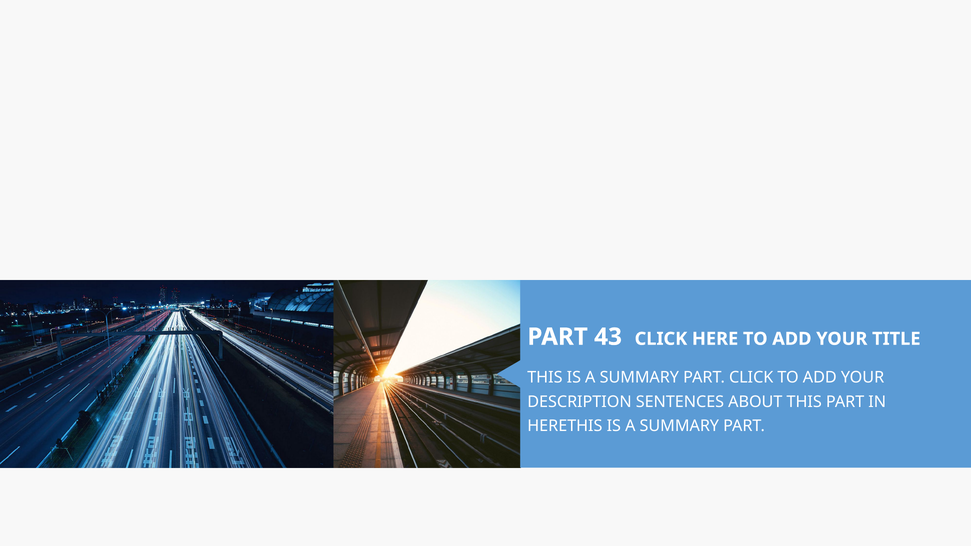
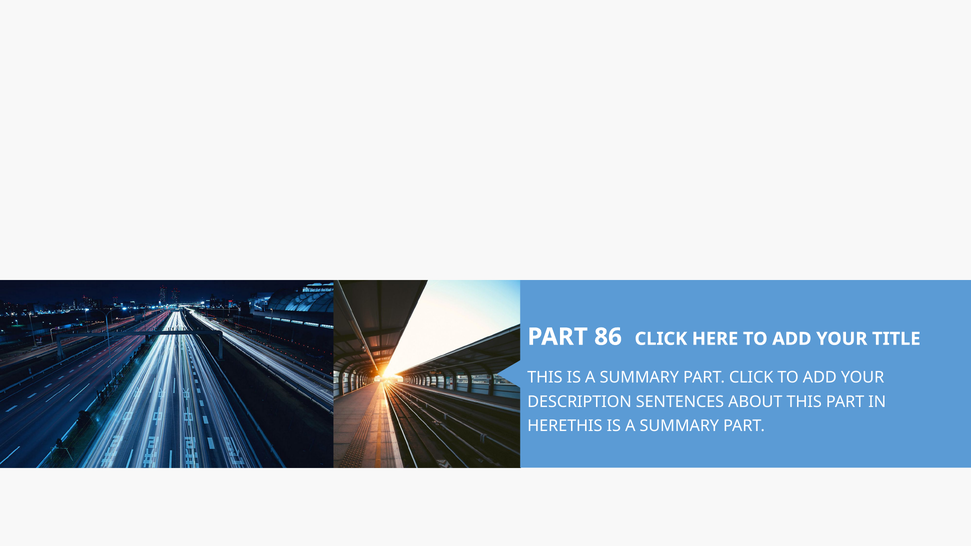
43: 43 -> 86 (608, 337)
